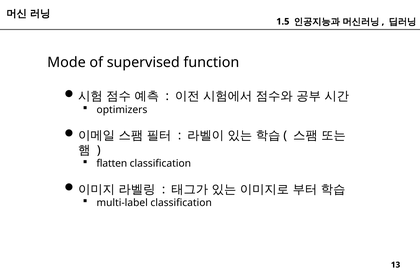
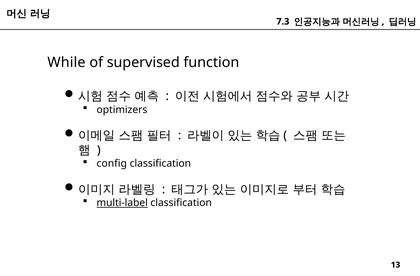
1.5: 1.5 -> 7.3 (283, 22)
Mode: Mode -> While (66, 62)
flatten: flatten -> config (112, 164)
multi-label underline: none -> present (122, 203)
